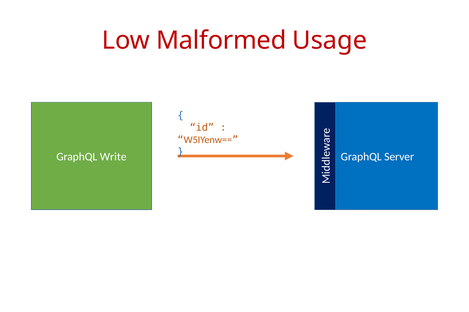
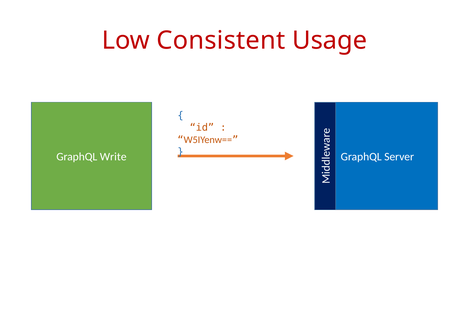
Malformed: Malformed -> Consistent (221, 41)
